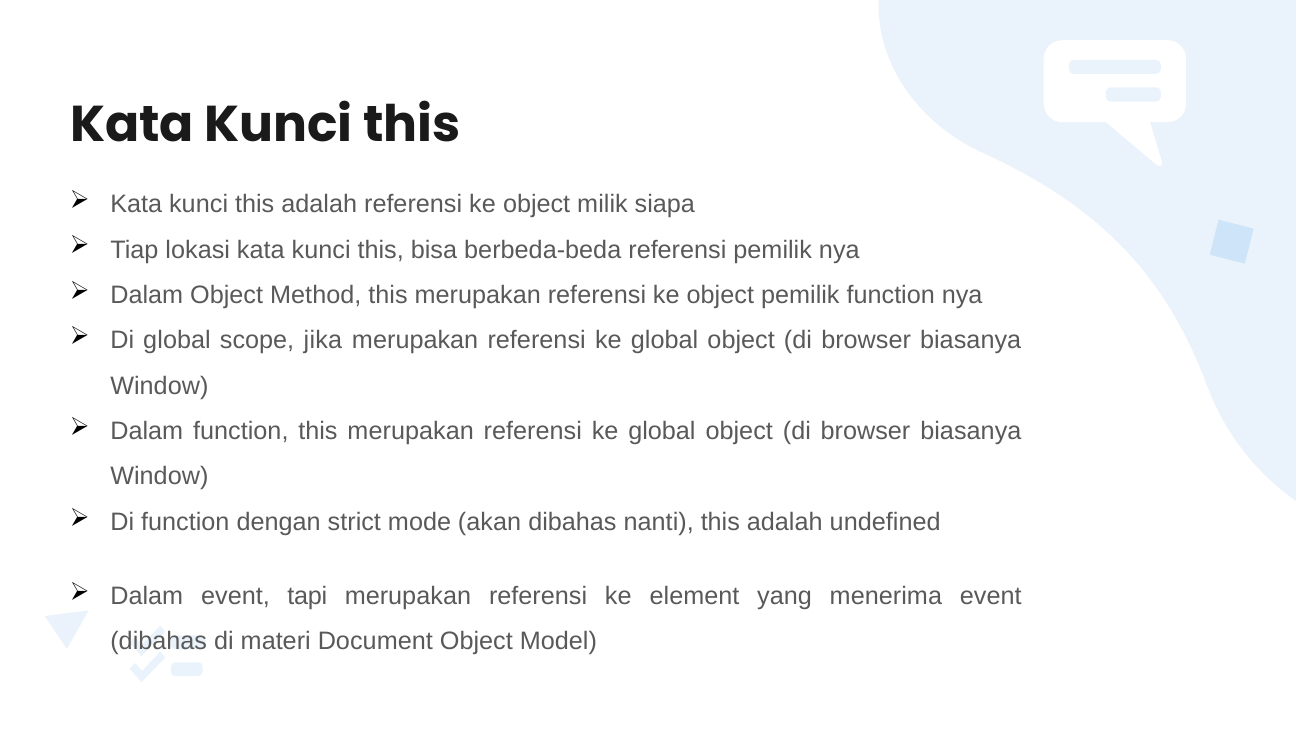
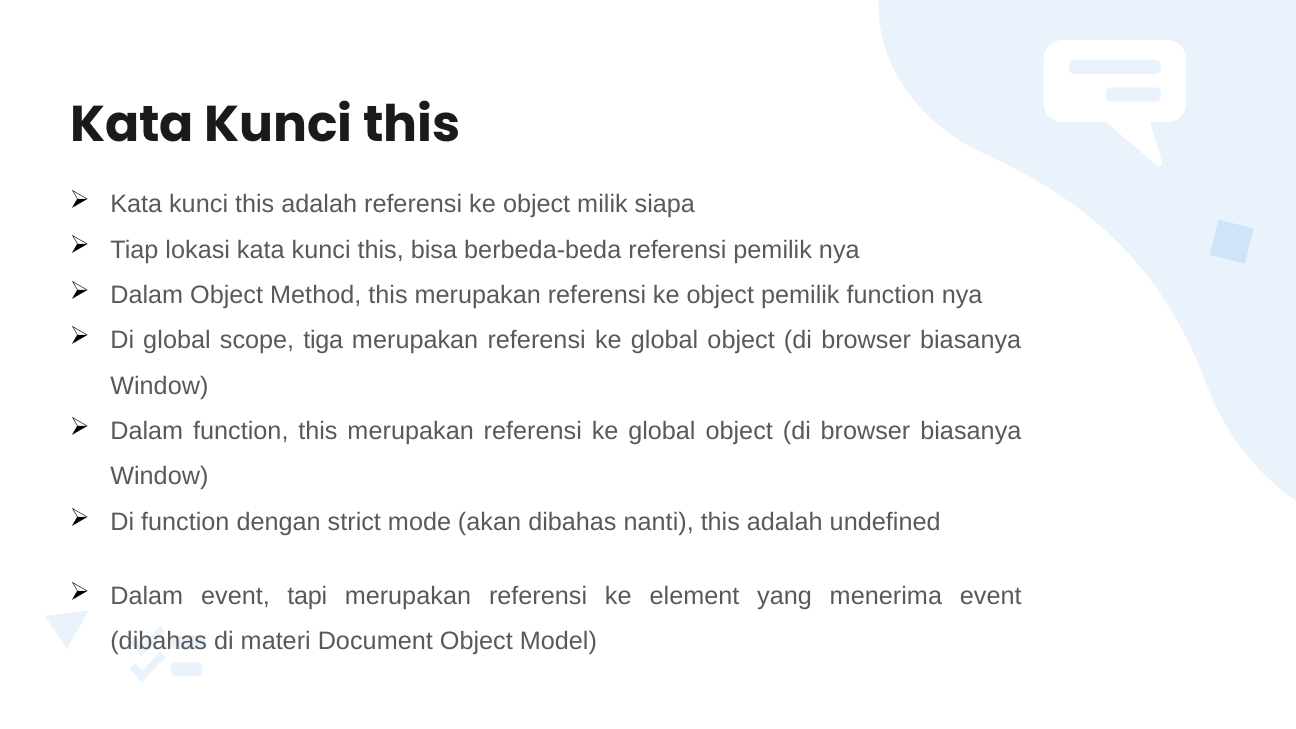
jika: jika -> tiga (323, 341)
